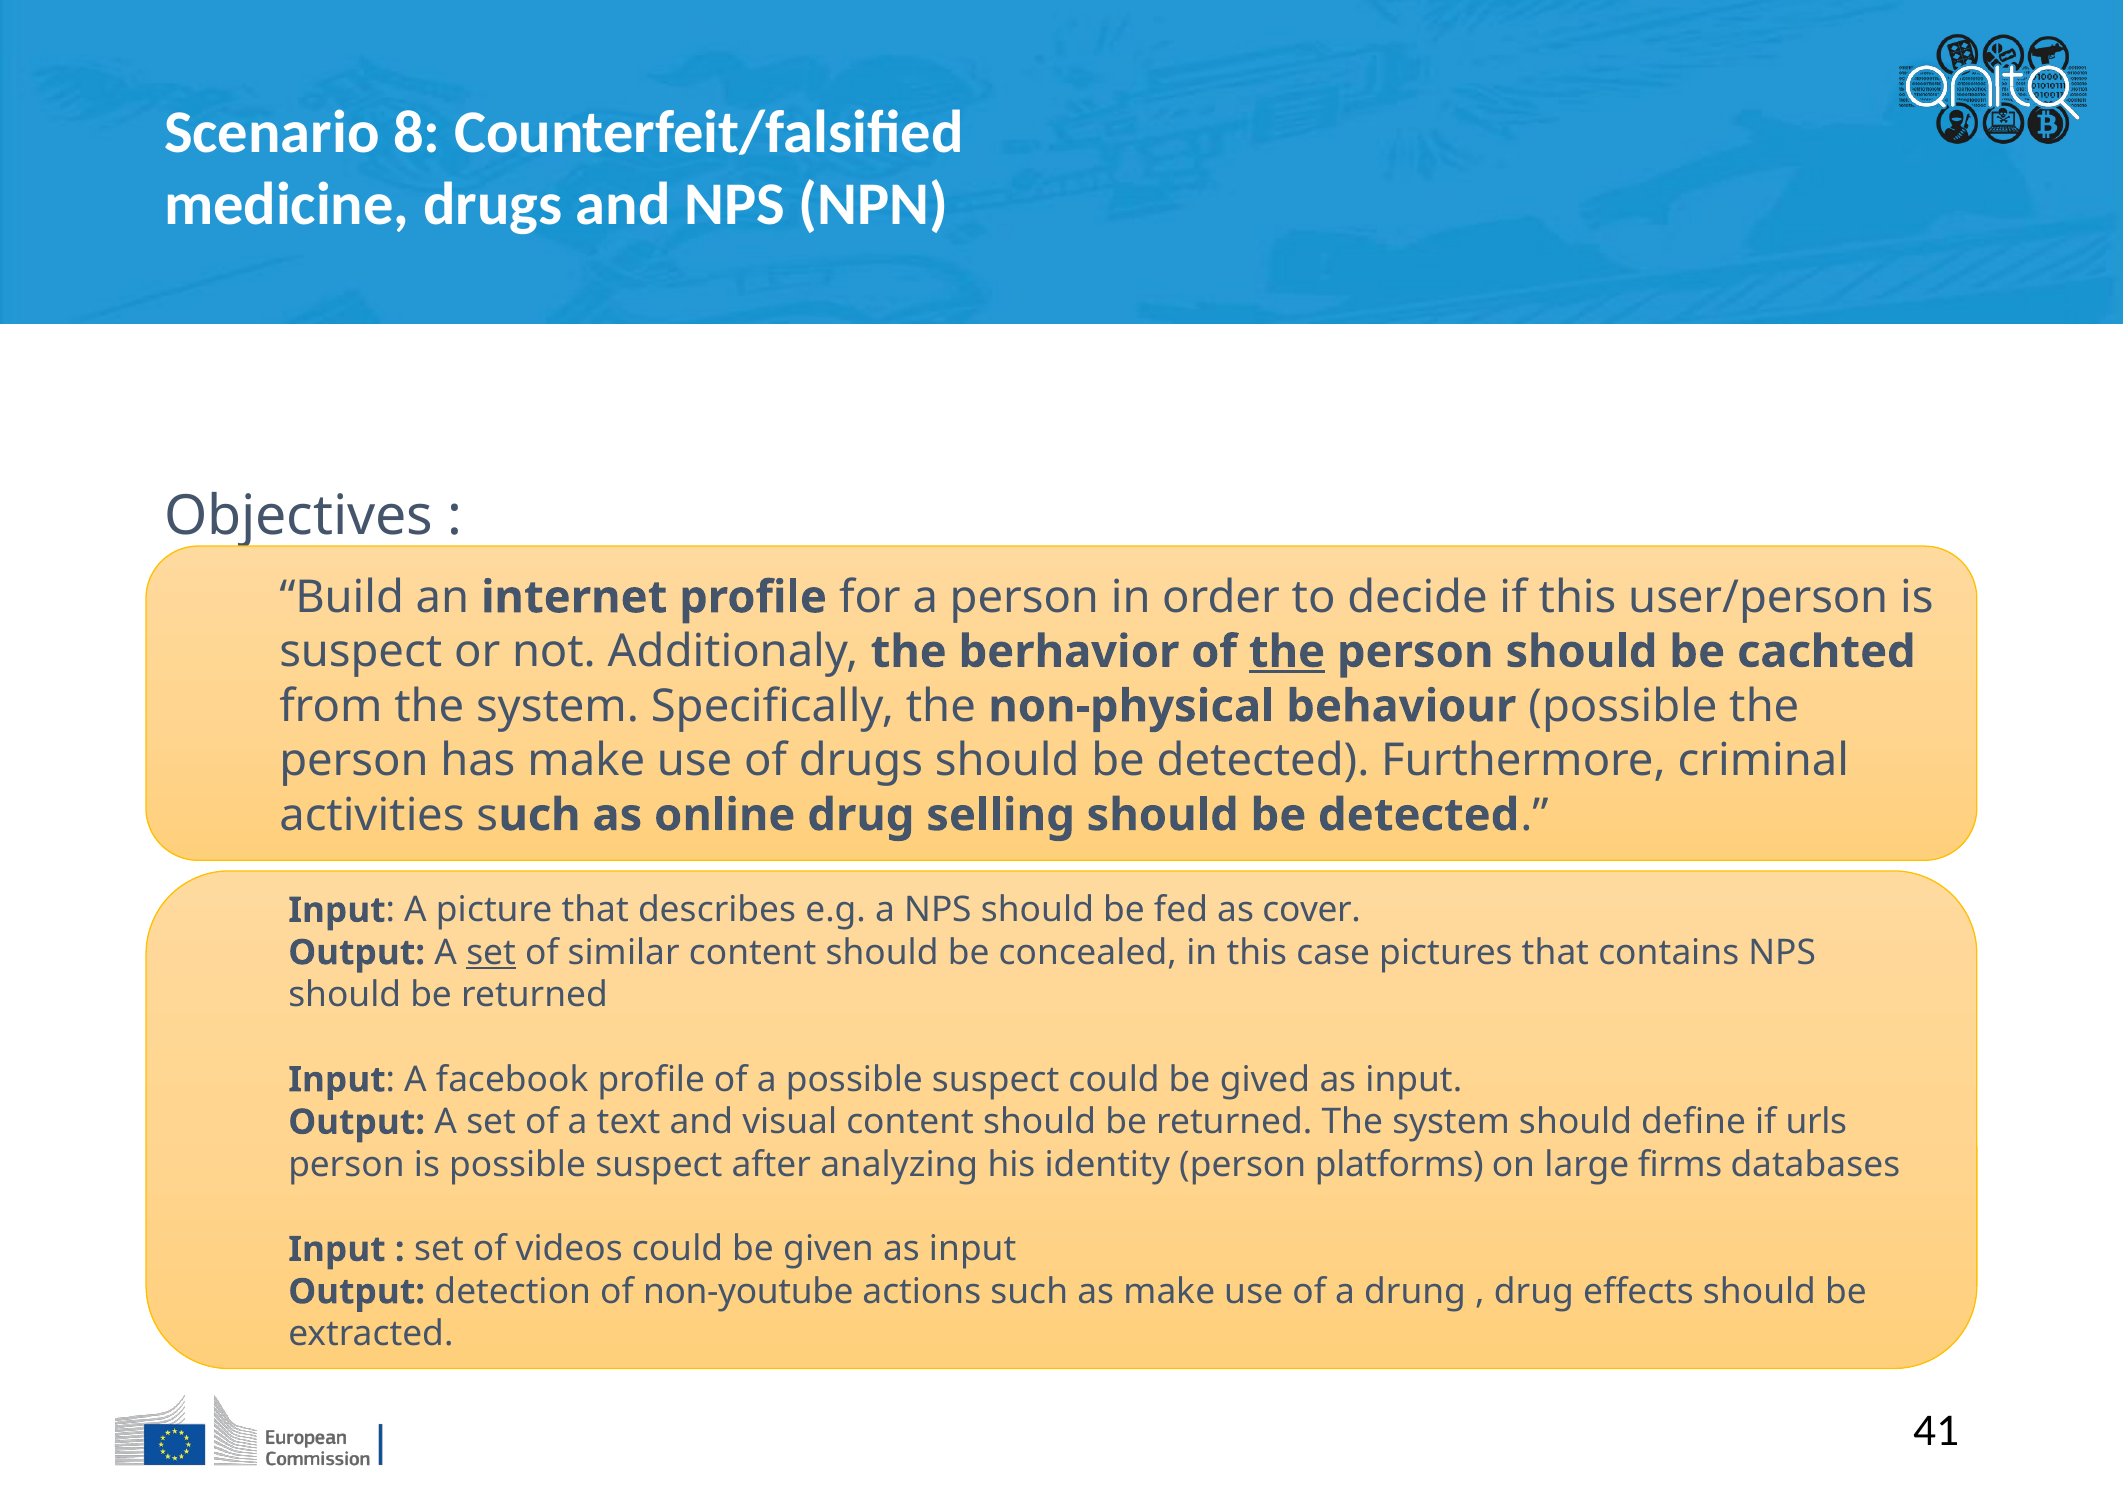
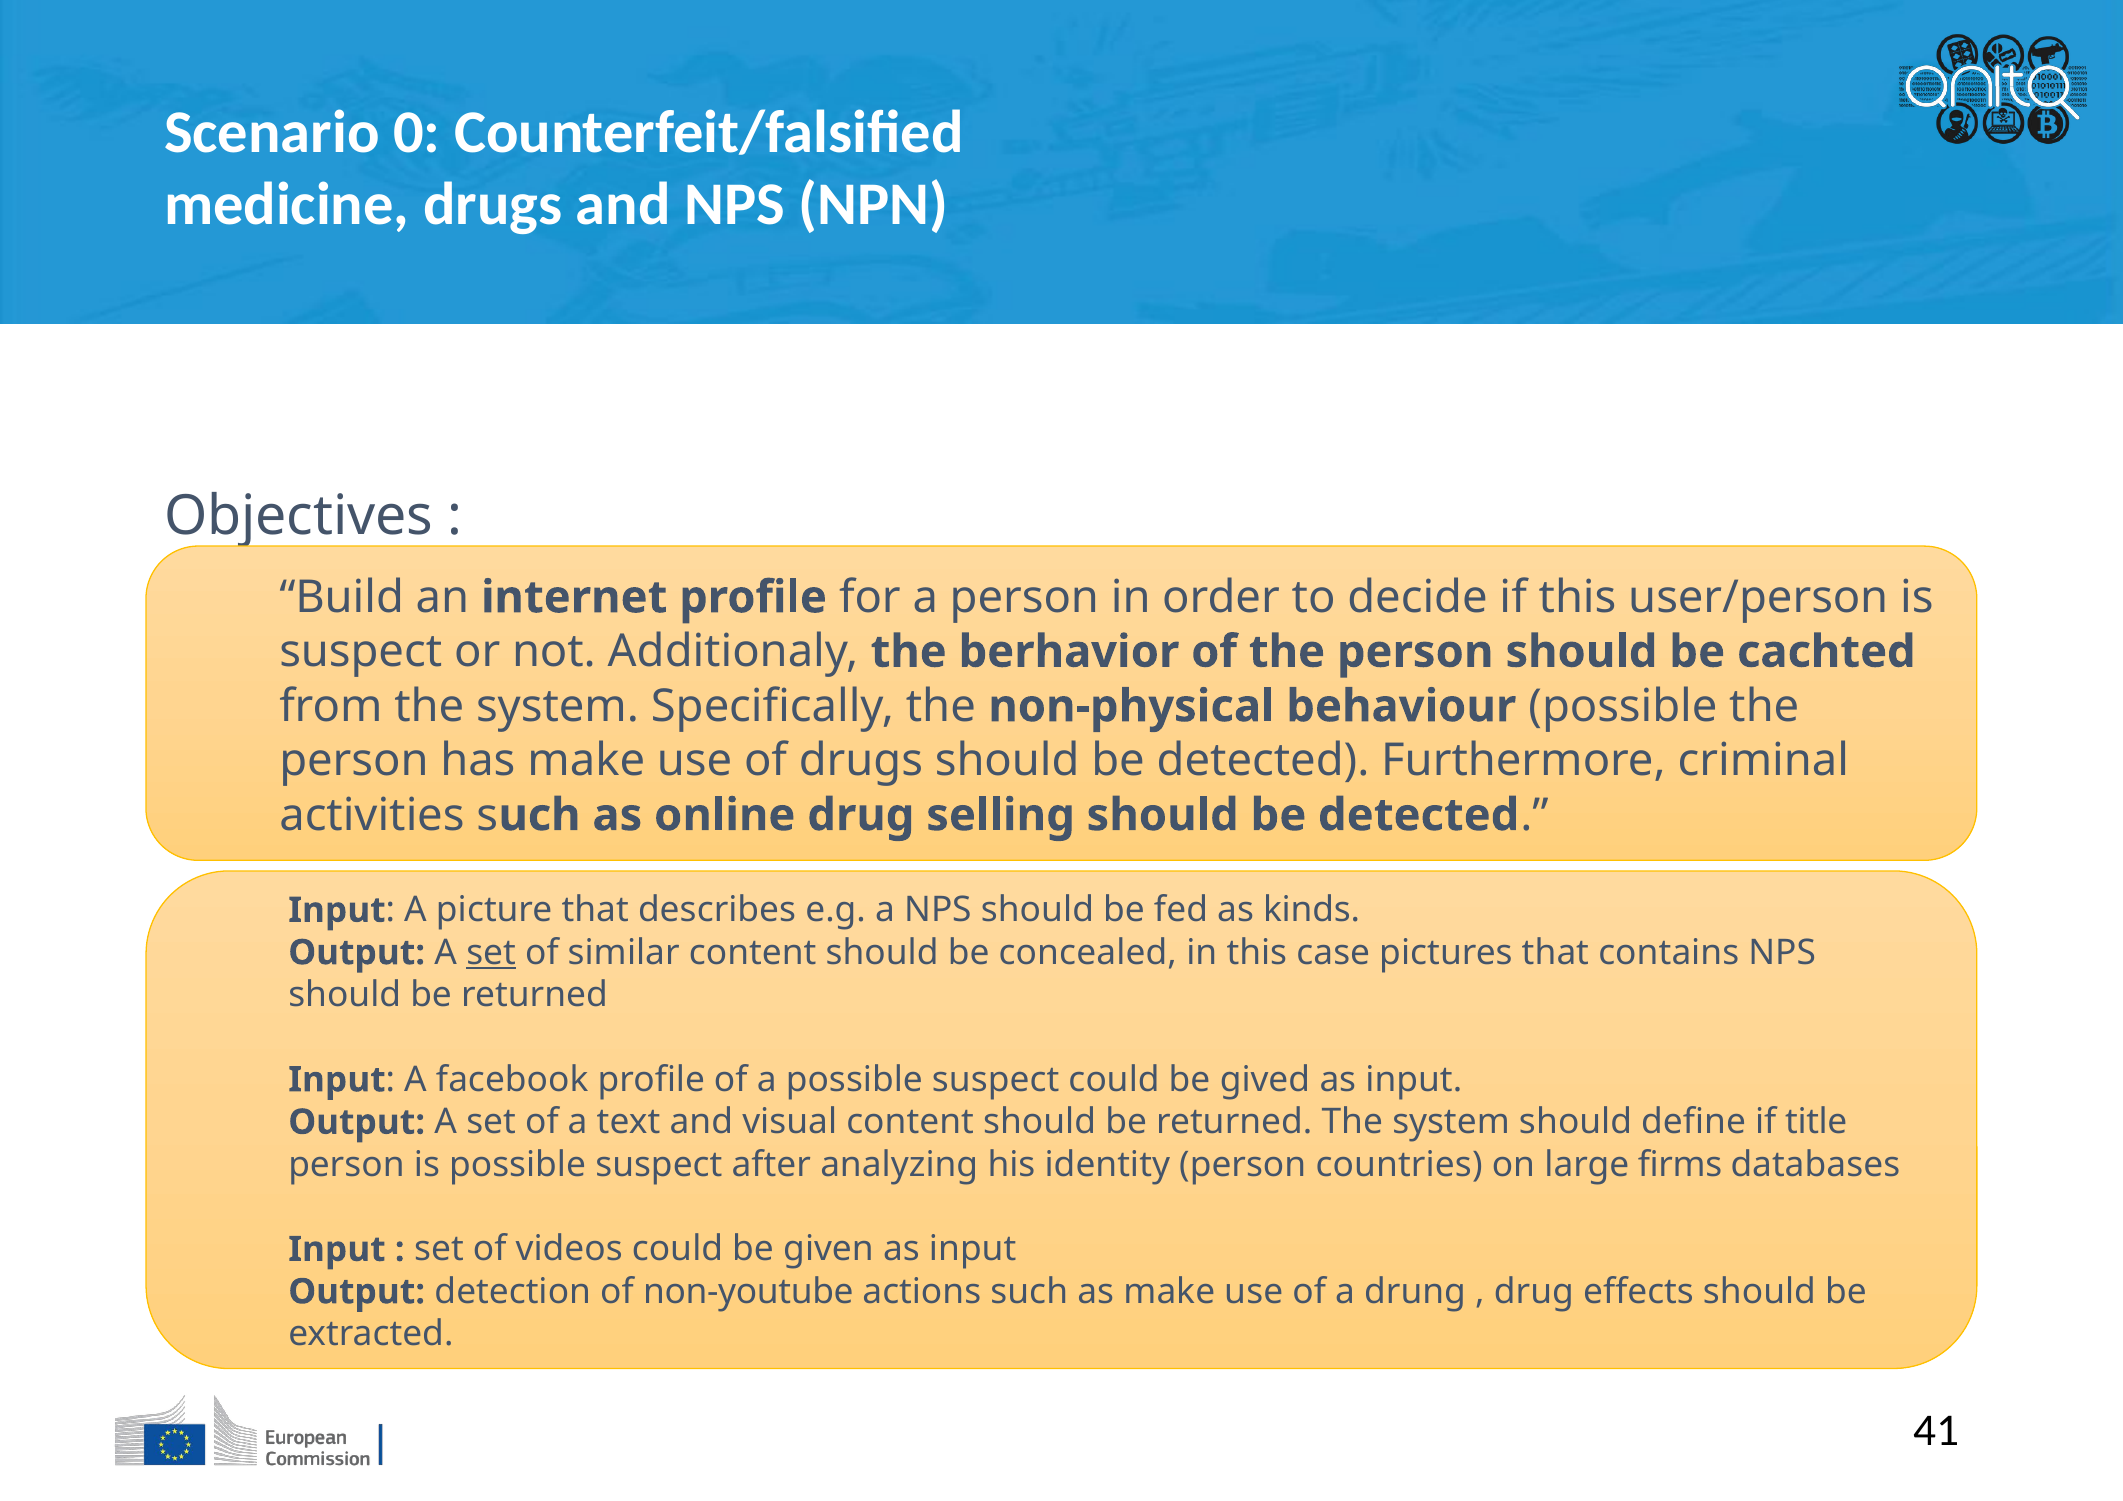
8: 8 -> 0 (417, 132)
the underline: present -> none (1287, 652)
cover: cover -> kinds (1312, 910)
urls: urls -> title (1816, 1122)
platforms: platforms -> countries (1399, 1165)
